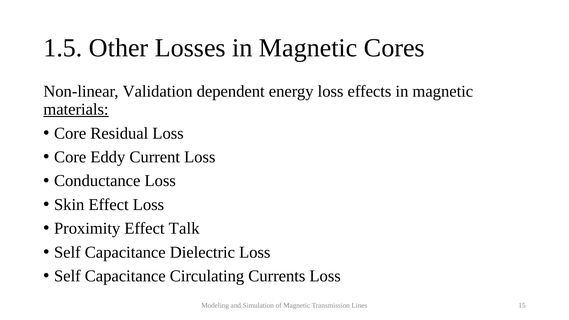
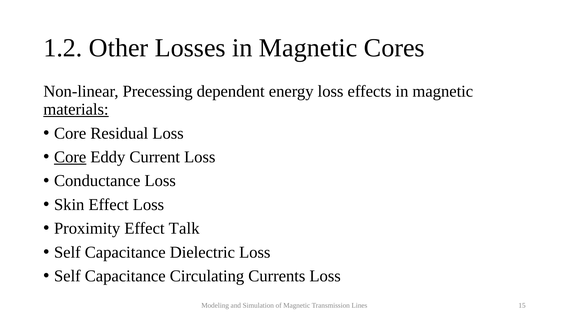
1.5: 1.5 -> 1.2 (63, 48)
Validation: Validation -> Precessing (158, 91)
Core underline: none -> present (70, 157)
